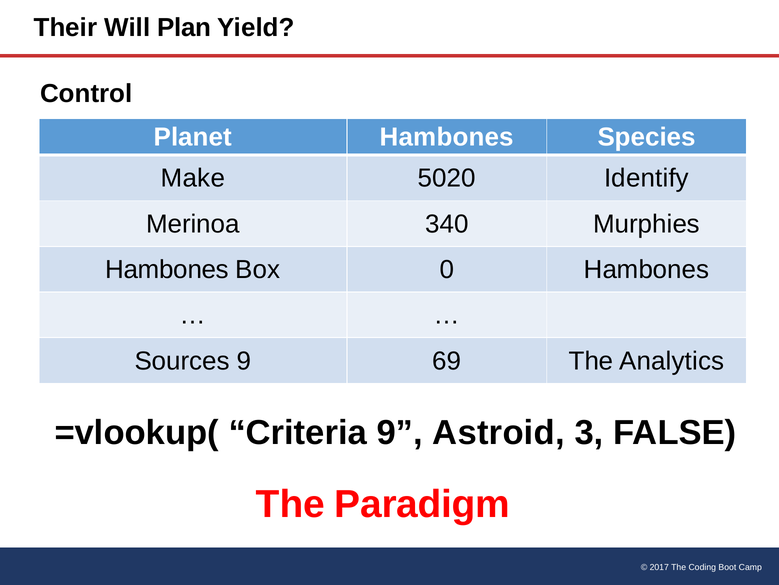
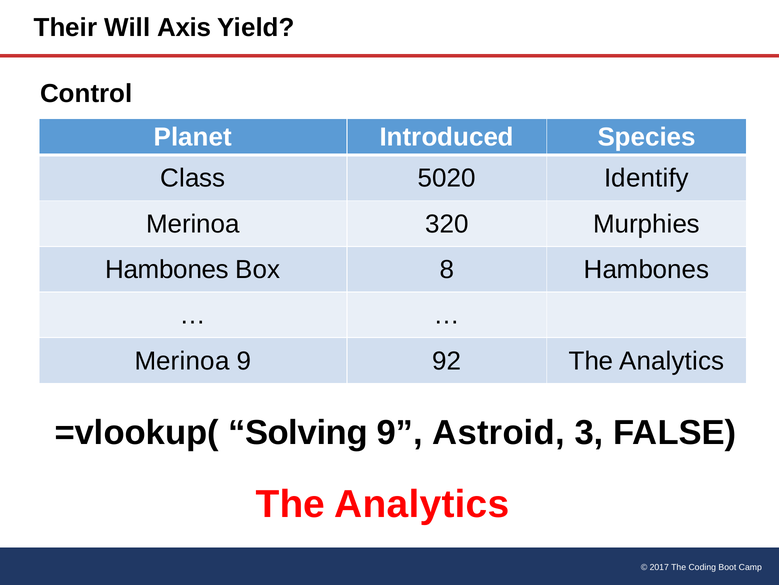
Plan: Plan -> Axis (184, 28)
Planet Hambones: Hambones -> Introduced (447, 137)
Make: Make -> Class (193, 178)
340: 340 -> 320 (447, 224)
0: 0 -> 8 (447, 269)
Sources: Sources -> Merinoa (182, 360)
69: 69 -> 92 (447, 360)
Criteria: Criteria -> Solving (298, 432)
Paradigm: Paradigm -> Analytics (422, 503)
